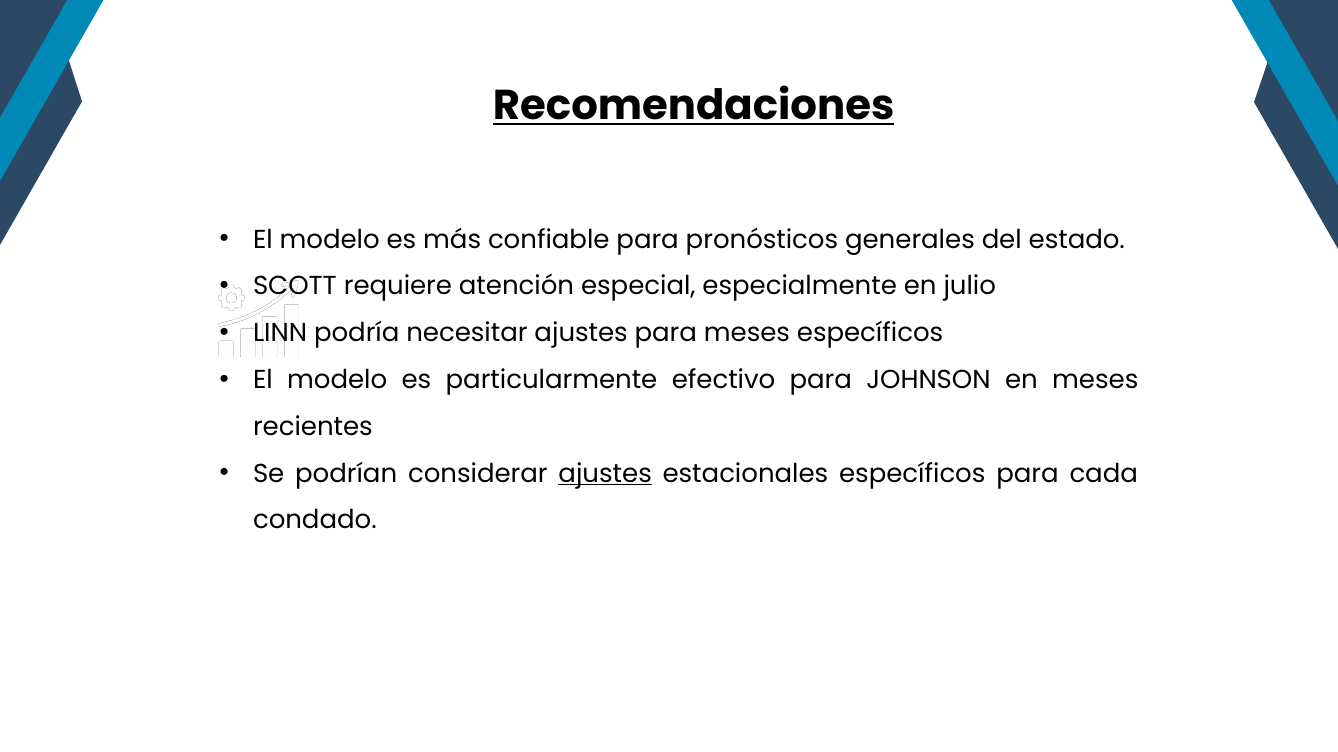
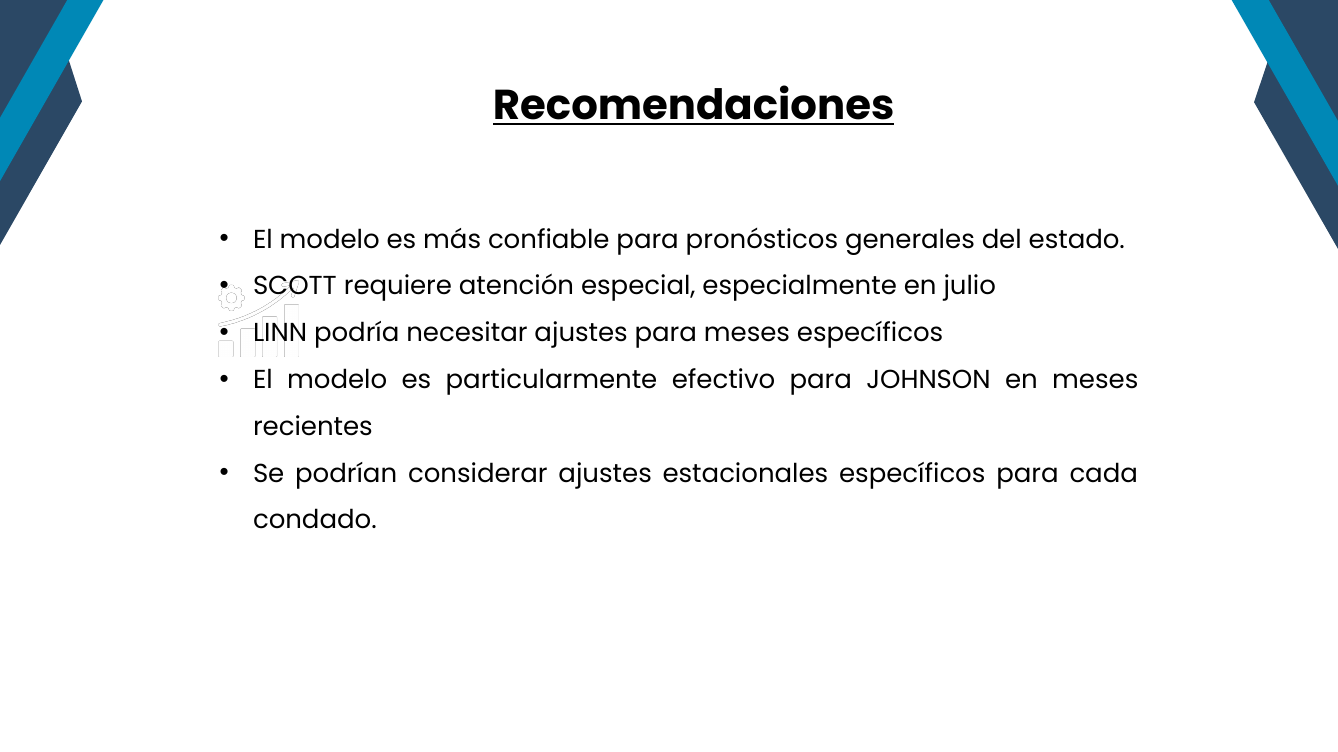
ajustes underline: present -> none (605, 474)
